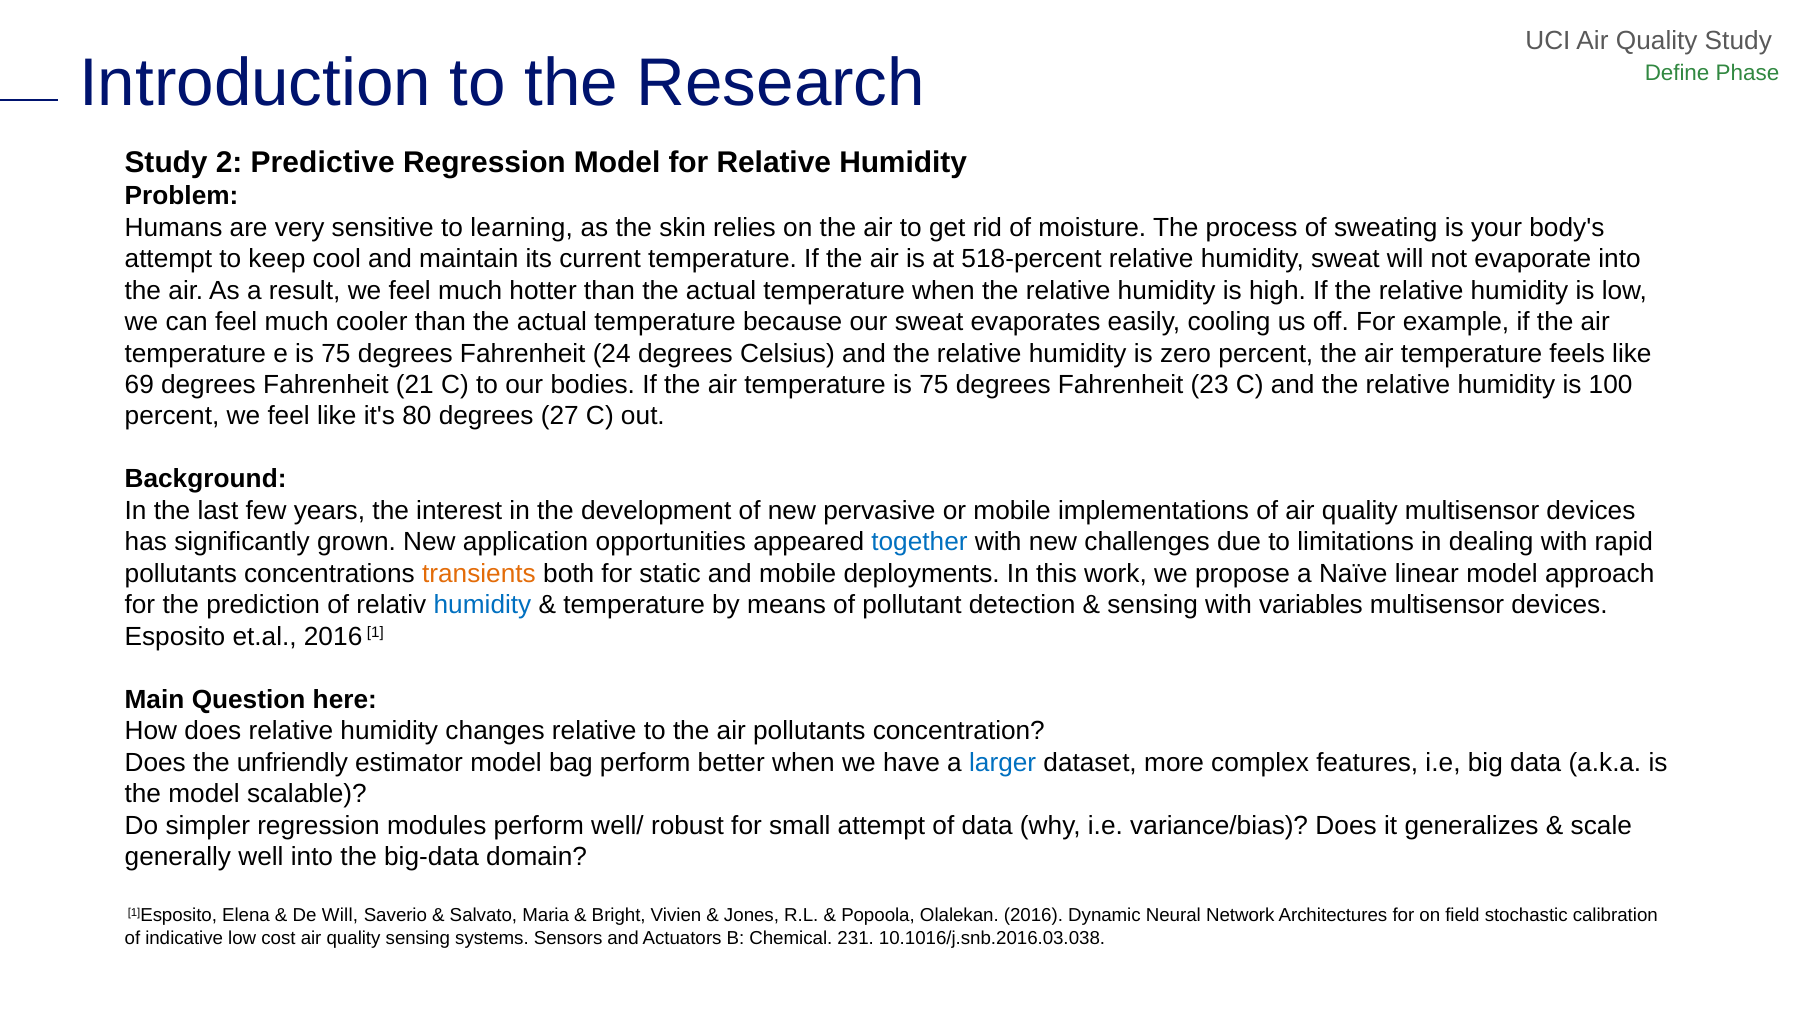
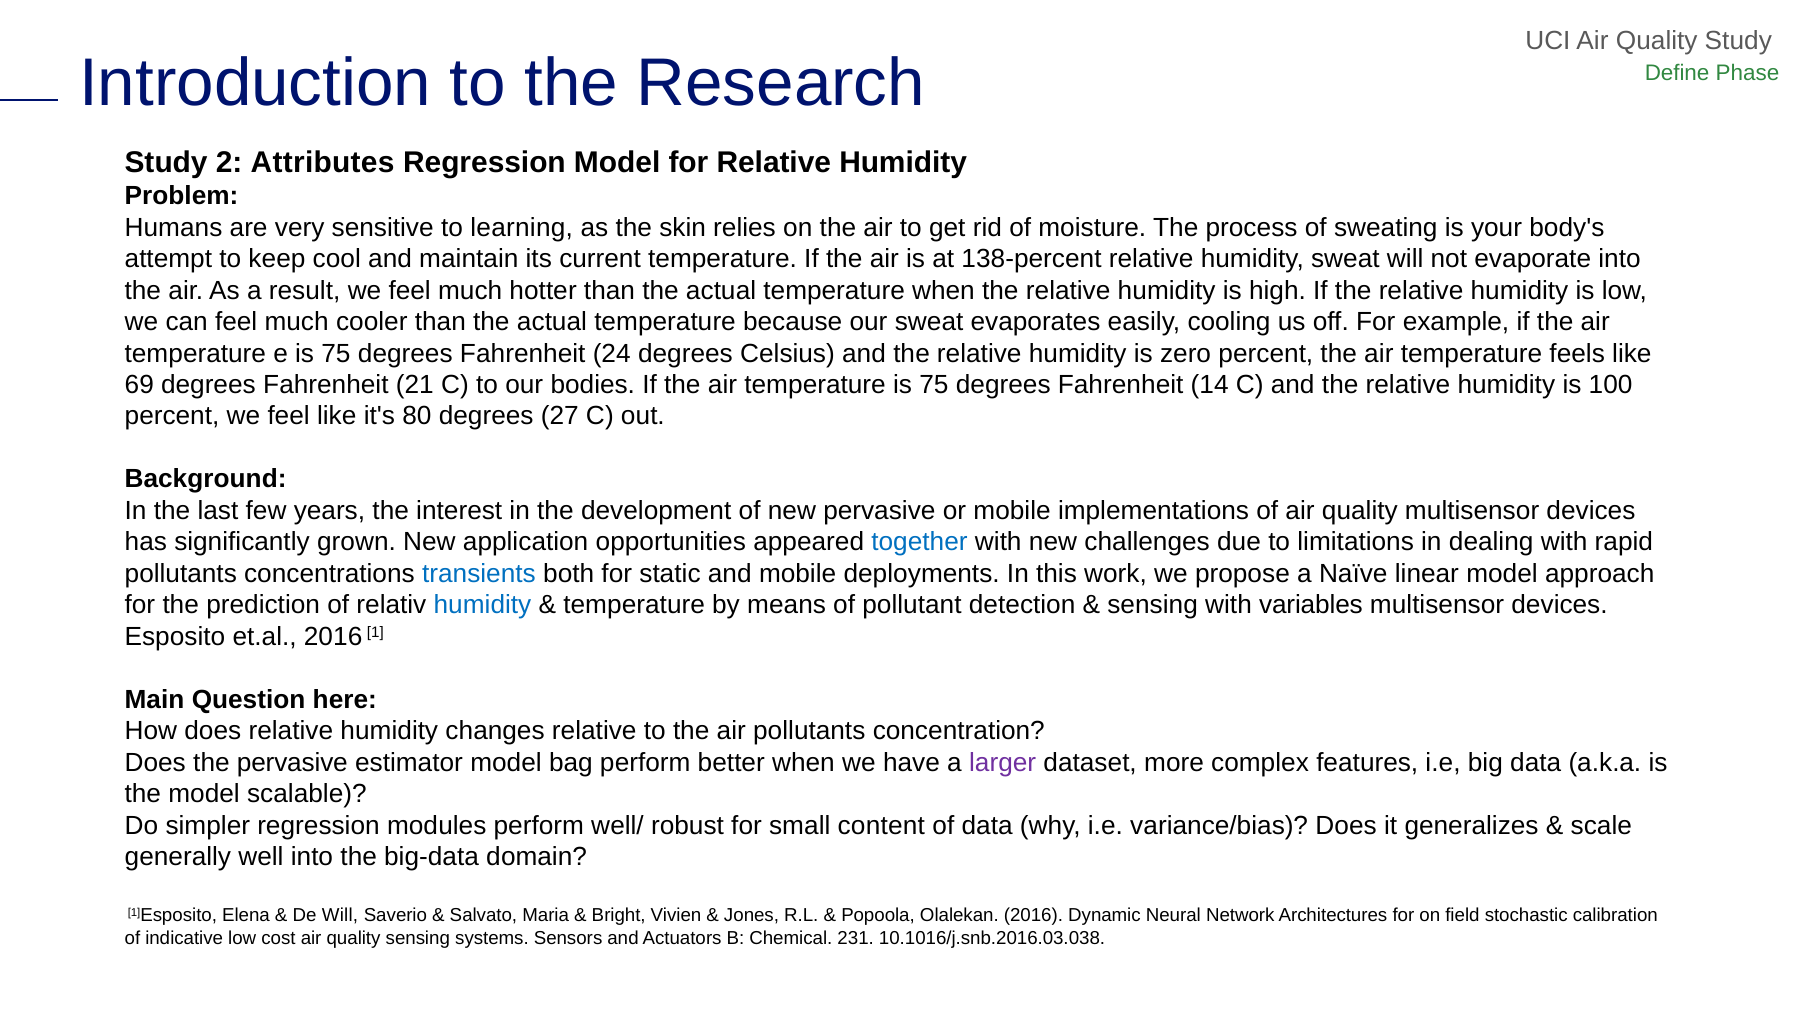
Predictive: Predictive -> Attributes (323, 163)
518-percent: 518-percent -> 138-percent (1032, 259)
23: 23 -> 14 (1210, 385)
transients colour: orange -> blue (479, 574)
the unfriendly: unfriendly -> pervasive (292, 762)
larger colour: blue -> purple (1003, 762)
small attempt: attempt -> content (881, 825)
